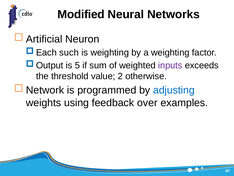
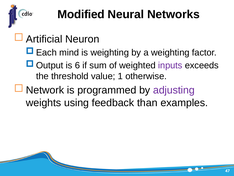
such: such -> mind (69, 52)
5: 5 -> 6 (77, 65)
2: 2 -> 1 (120, 76)
adjusting colour: blue -> purple (174, 90)
over: over -> than (147, 102)
